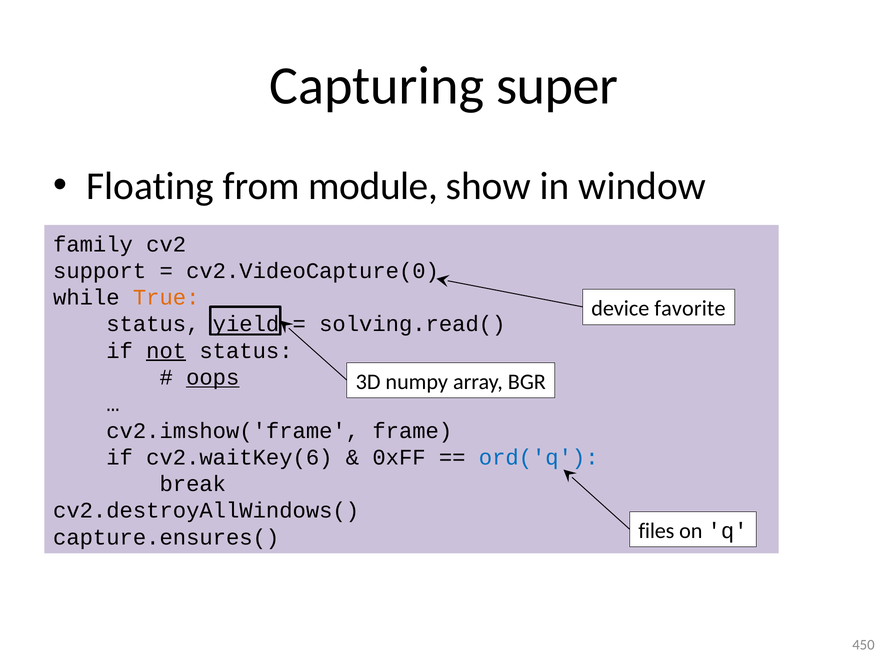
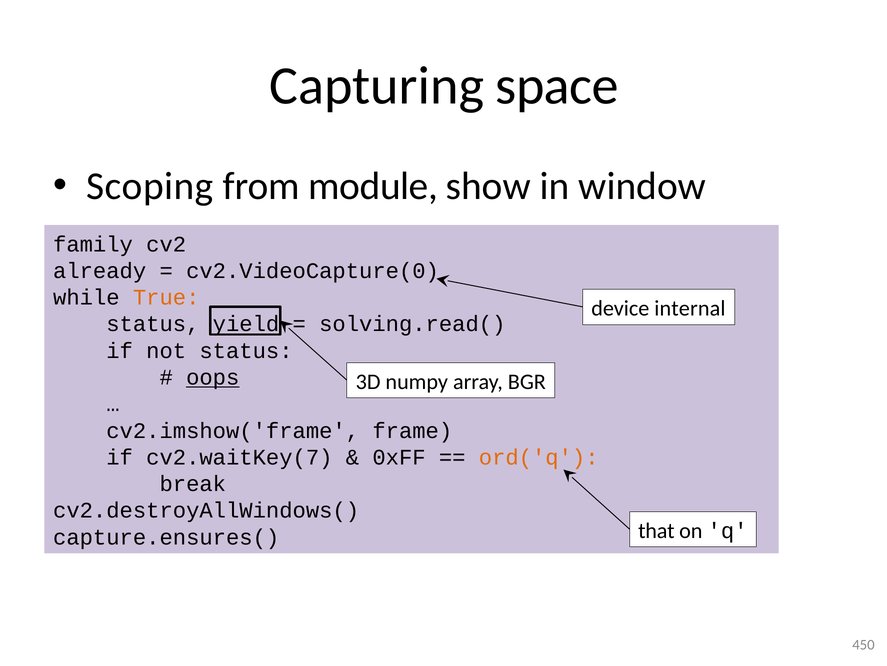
super: super -> space (557, 86)
Floating: Floating -> Scoping (150, 186)
support: support -> already (100, 271)
favorite: favorite -> internal (690, 308)
not underline: present -> none (166, 350)
cv2.waitKey(6: cv2.waitKey(6 -> cv2.waitKey(7 (239, 457)
ord('q colour: blue -> orange (539, 457)
files: files -> that (656, 530)
